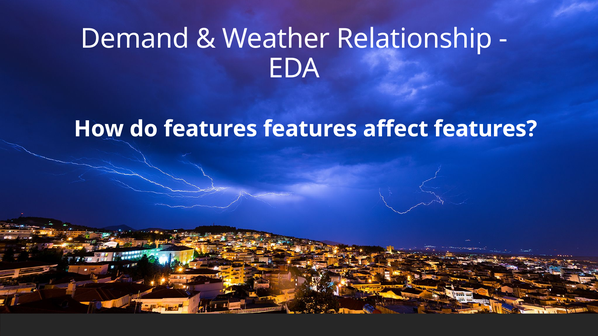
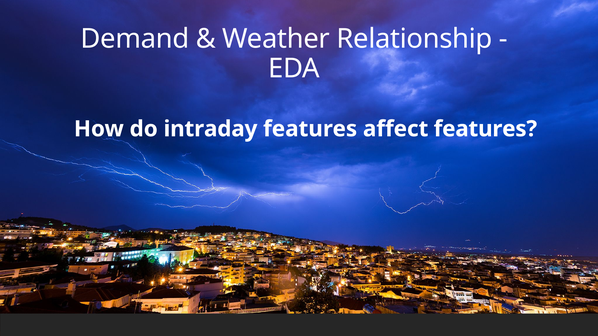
do features: features -> intraday (210, 129)
